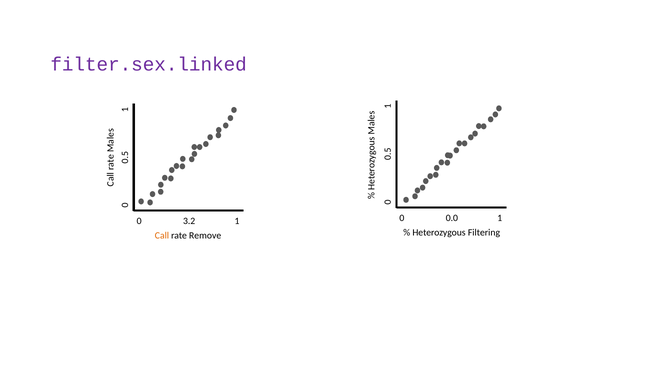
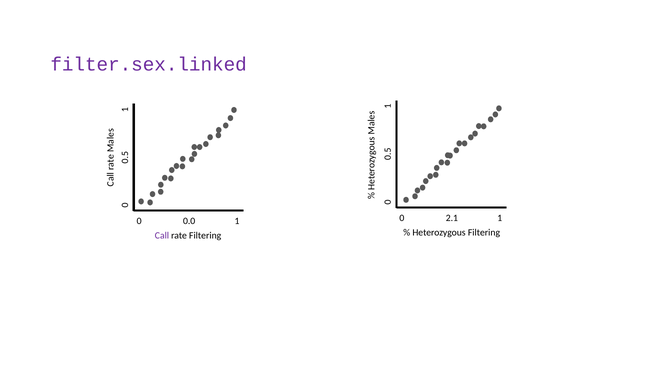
0.0: 0.0 -> 2.1 (452, 218)
3.2: 3.2 -> 0.0 (189, 221)
Call colour: orange -> purple (162, 235)
rate Remove: Remove -> Filtering (205, 235)
